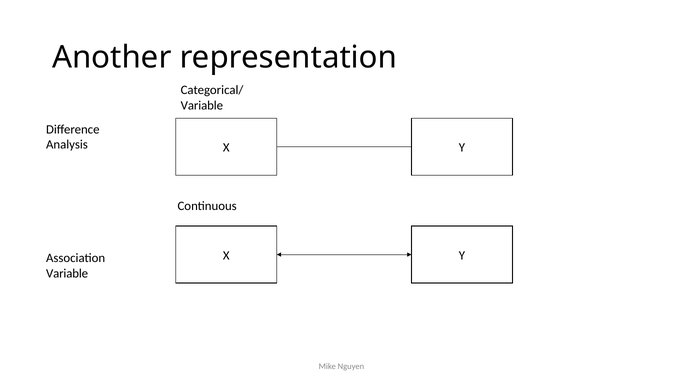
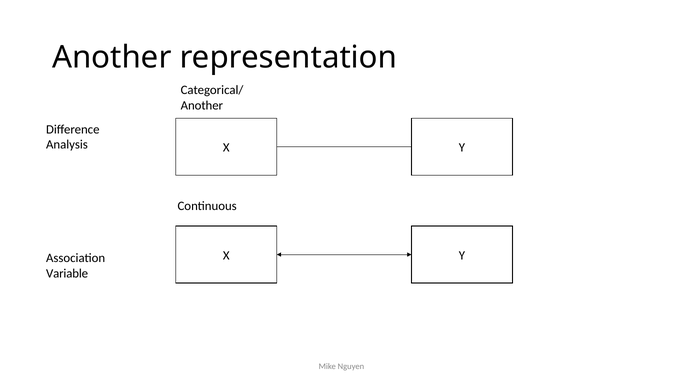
Variable: Variable -> Another (202, 106)
